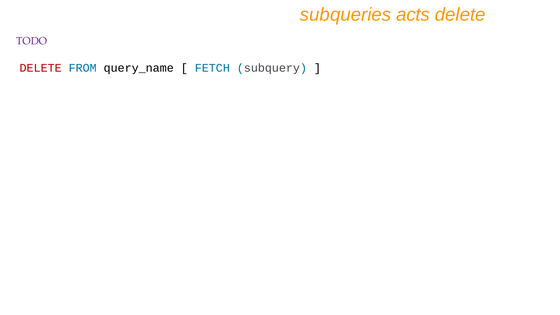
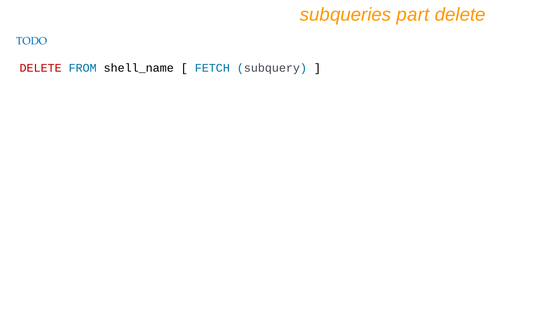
acts: acts -> part (413, 15)
TODO colour: purple -> blue (32, 41)
query_name: query_name -> shell_name (139, 68)
